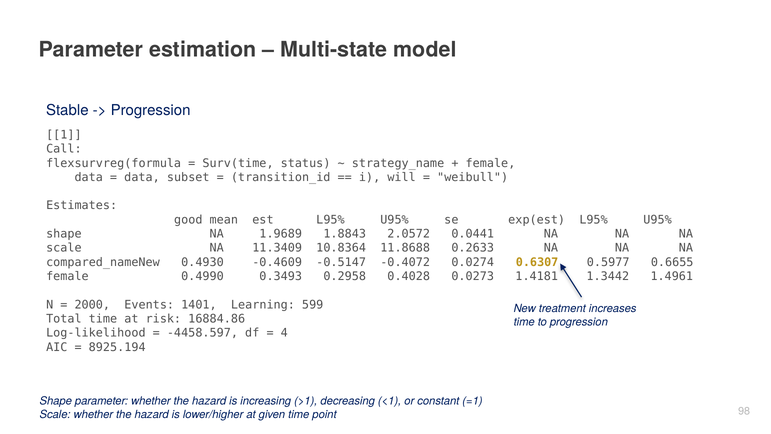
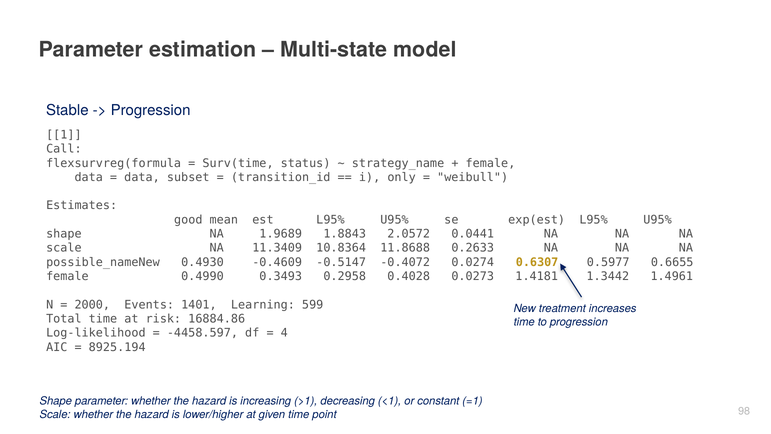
will: will -> only (402, 177)
compared_nameNew: compared_nameNew -> possible_nameNew (103, 262)
